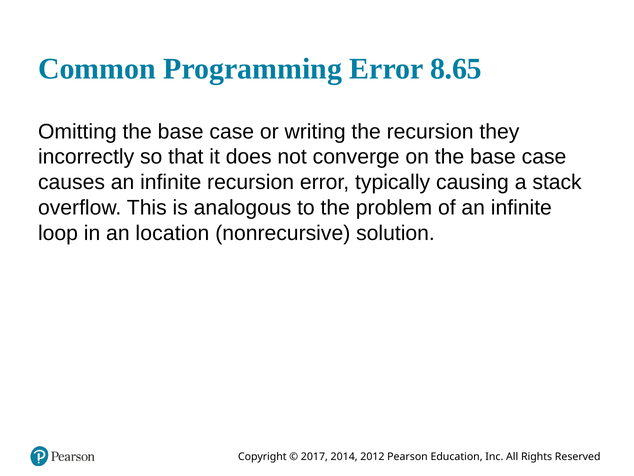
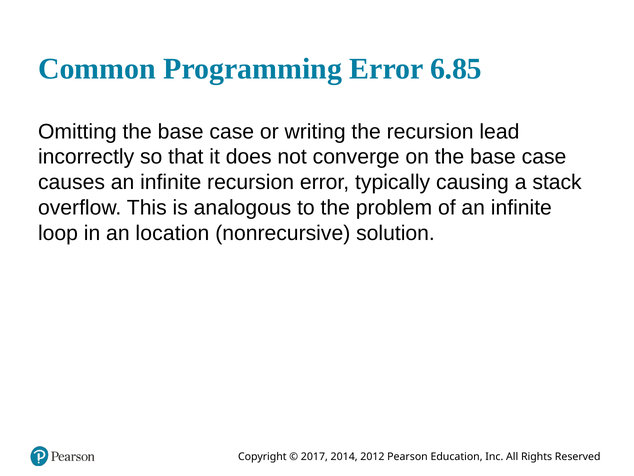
8.65: 8.65 -> 6.85 (456, 69)
they: they -> lead (499, 131)
